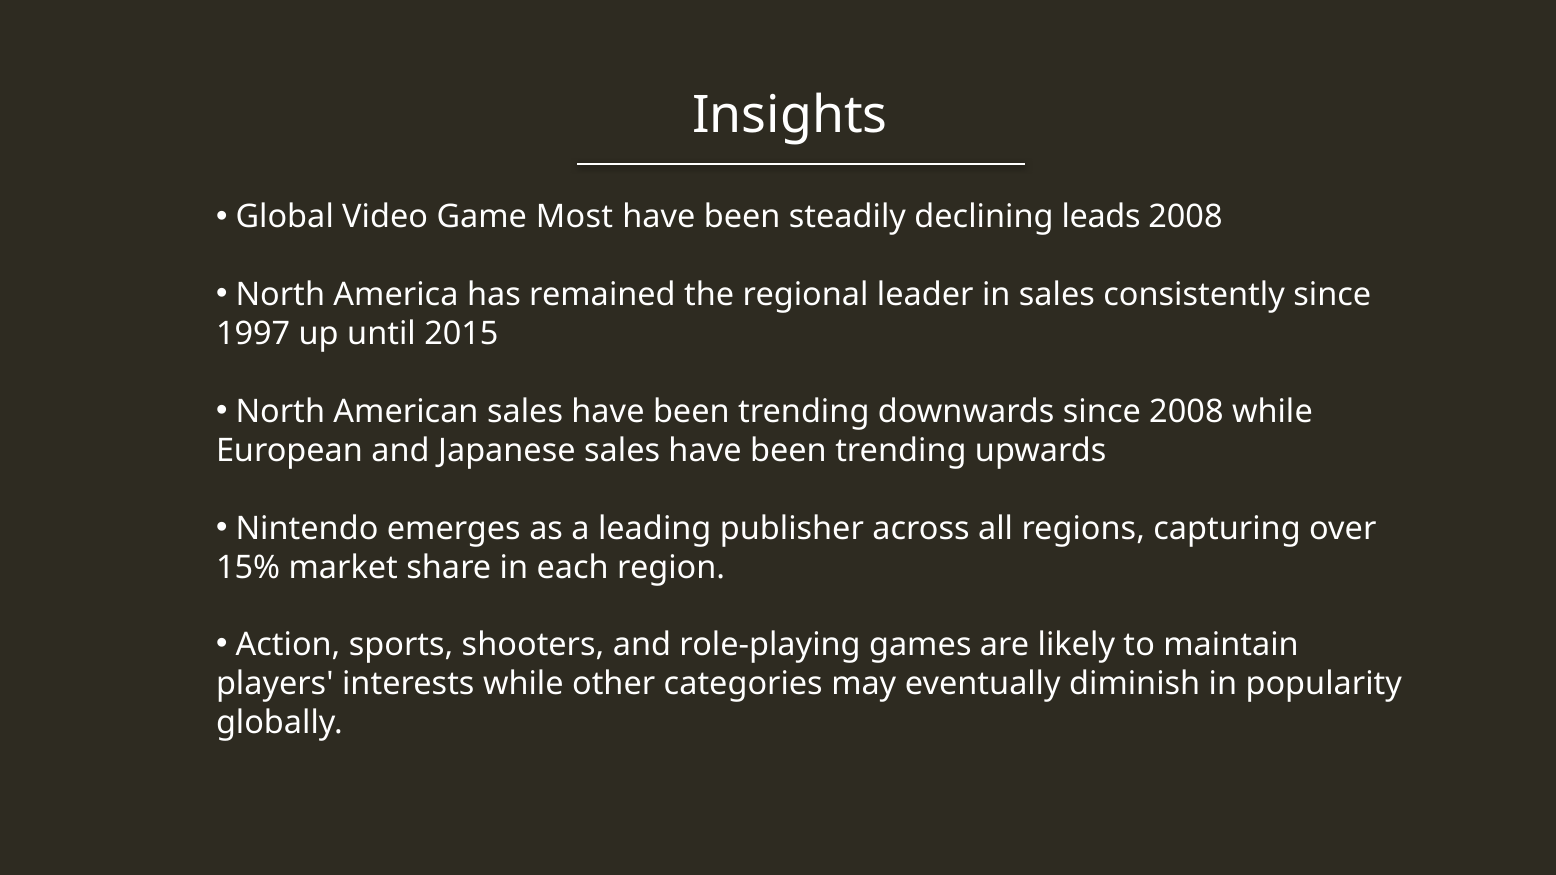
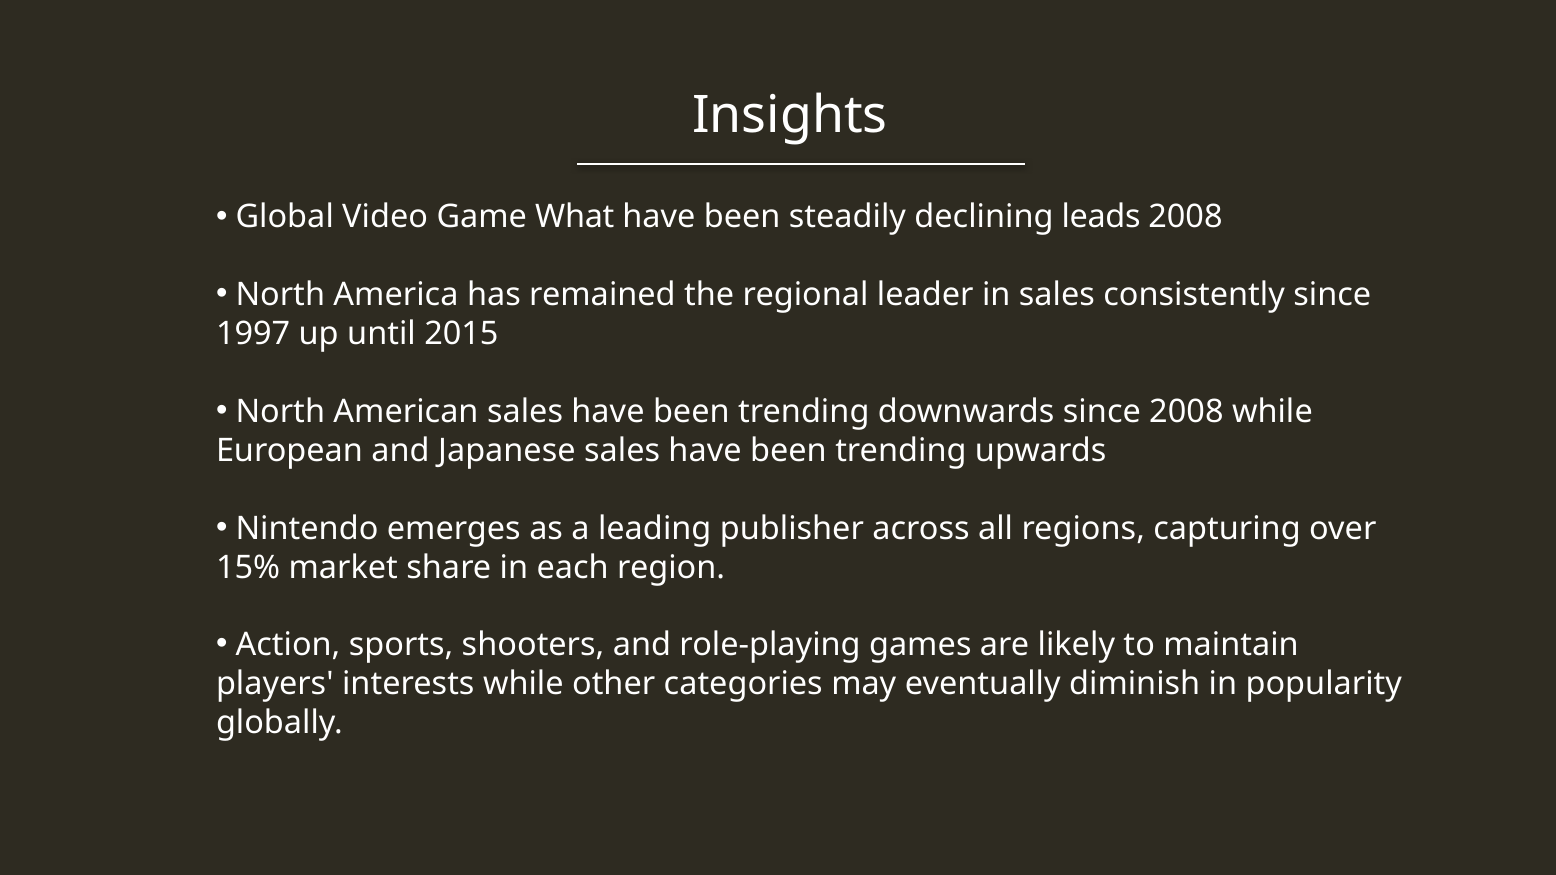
Most: Most -> What (575, 217)
